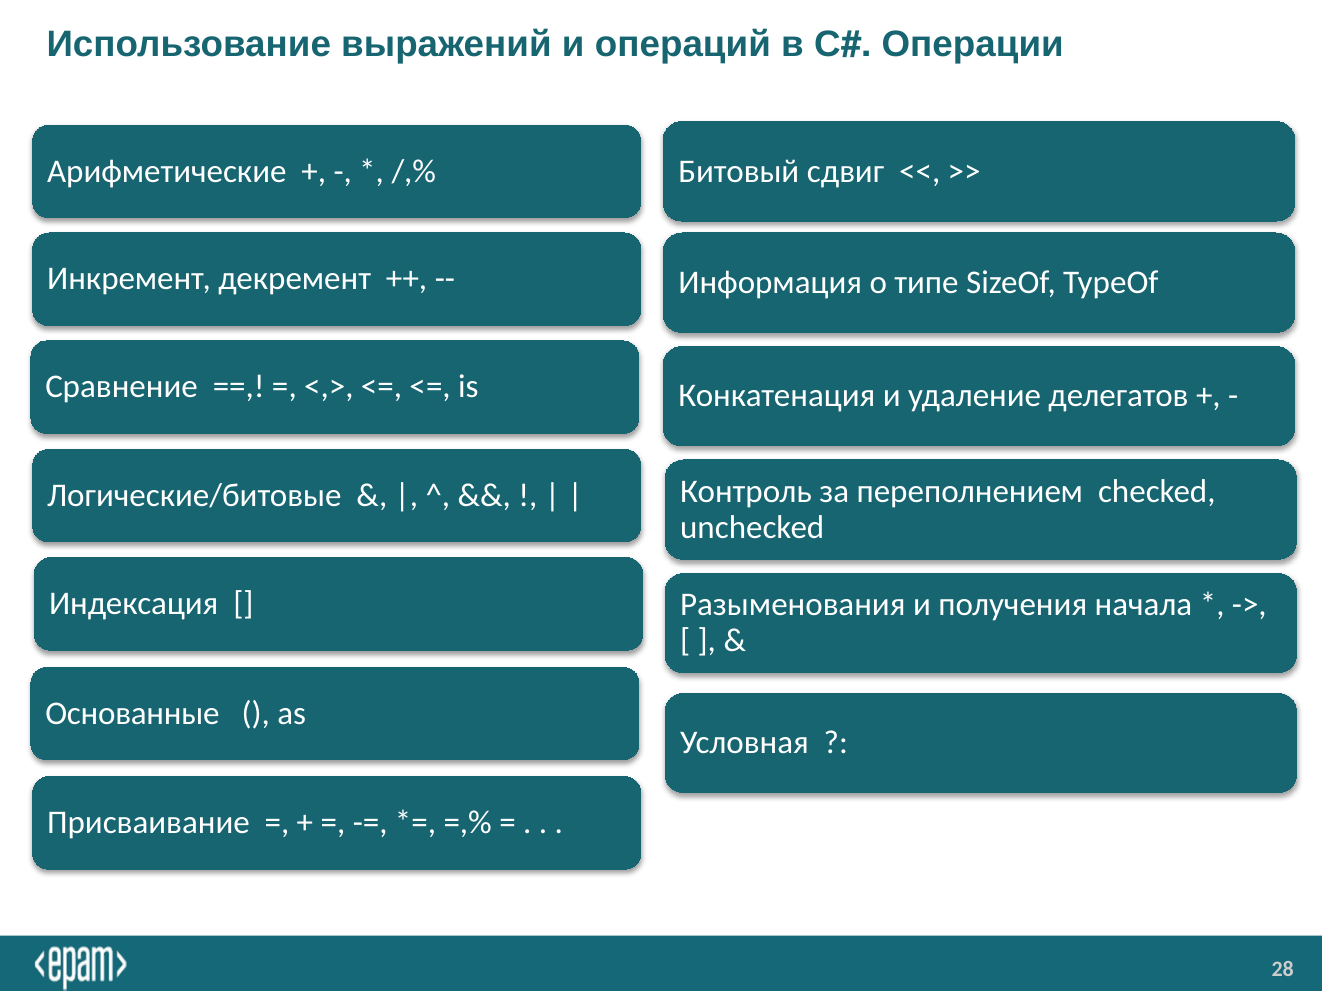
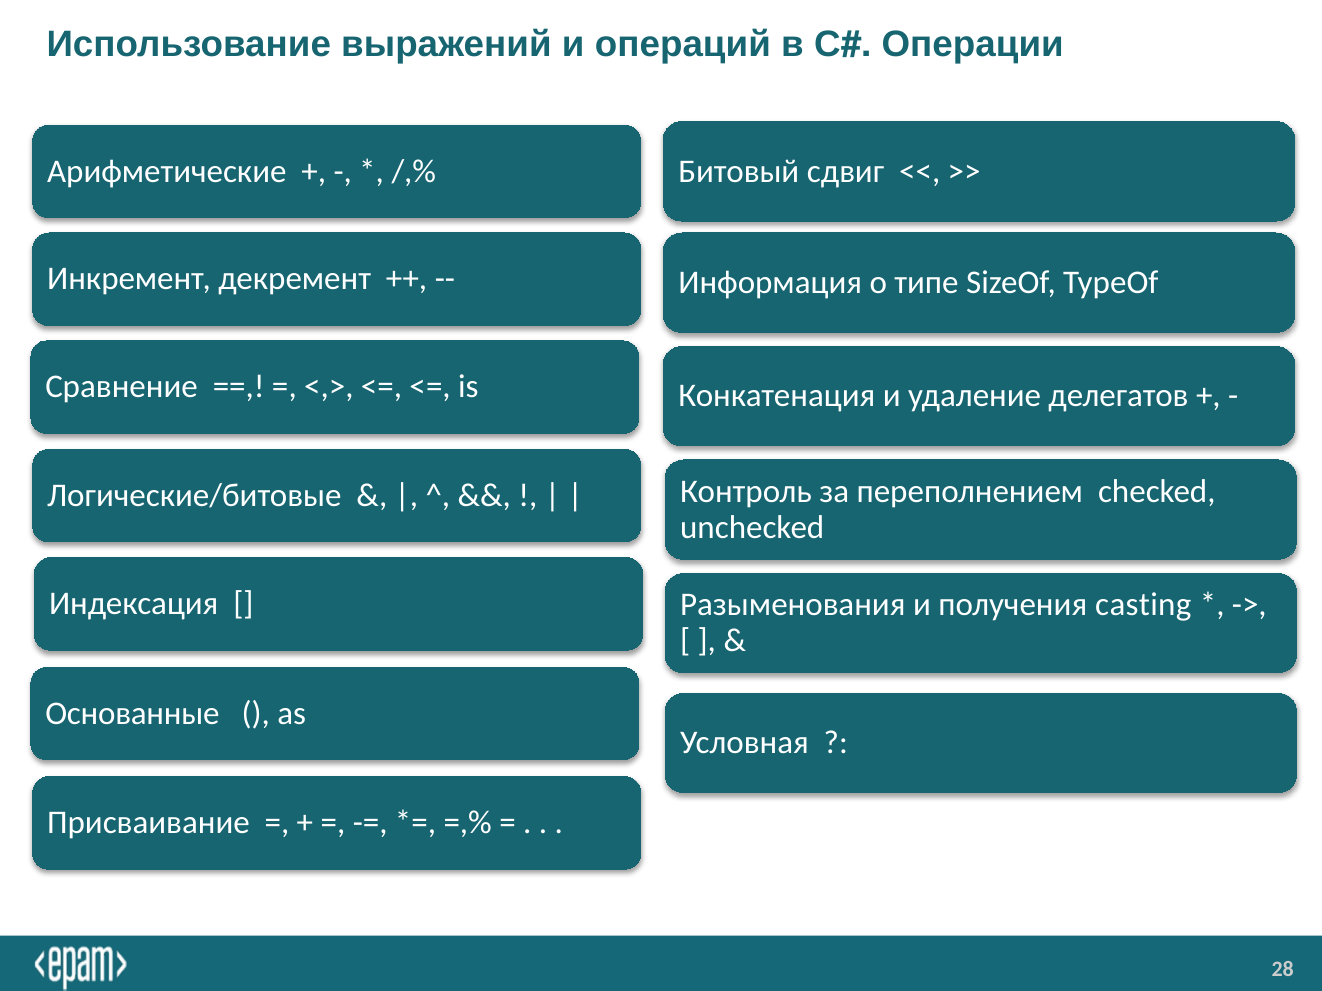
начала: начала -> casting (1143, 605)
